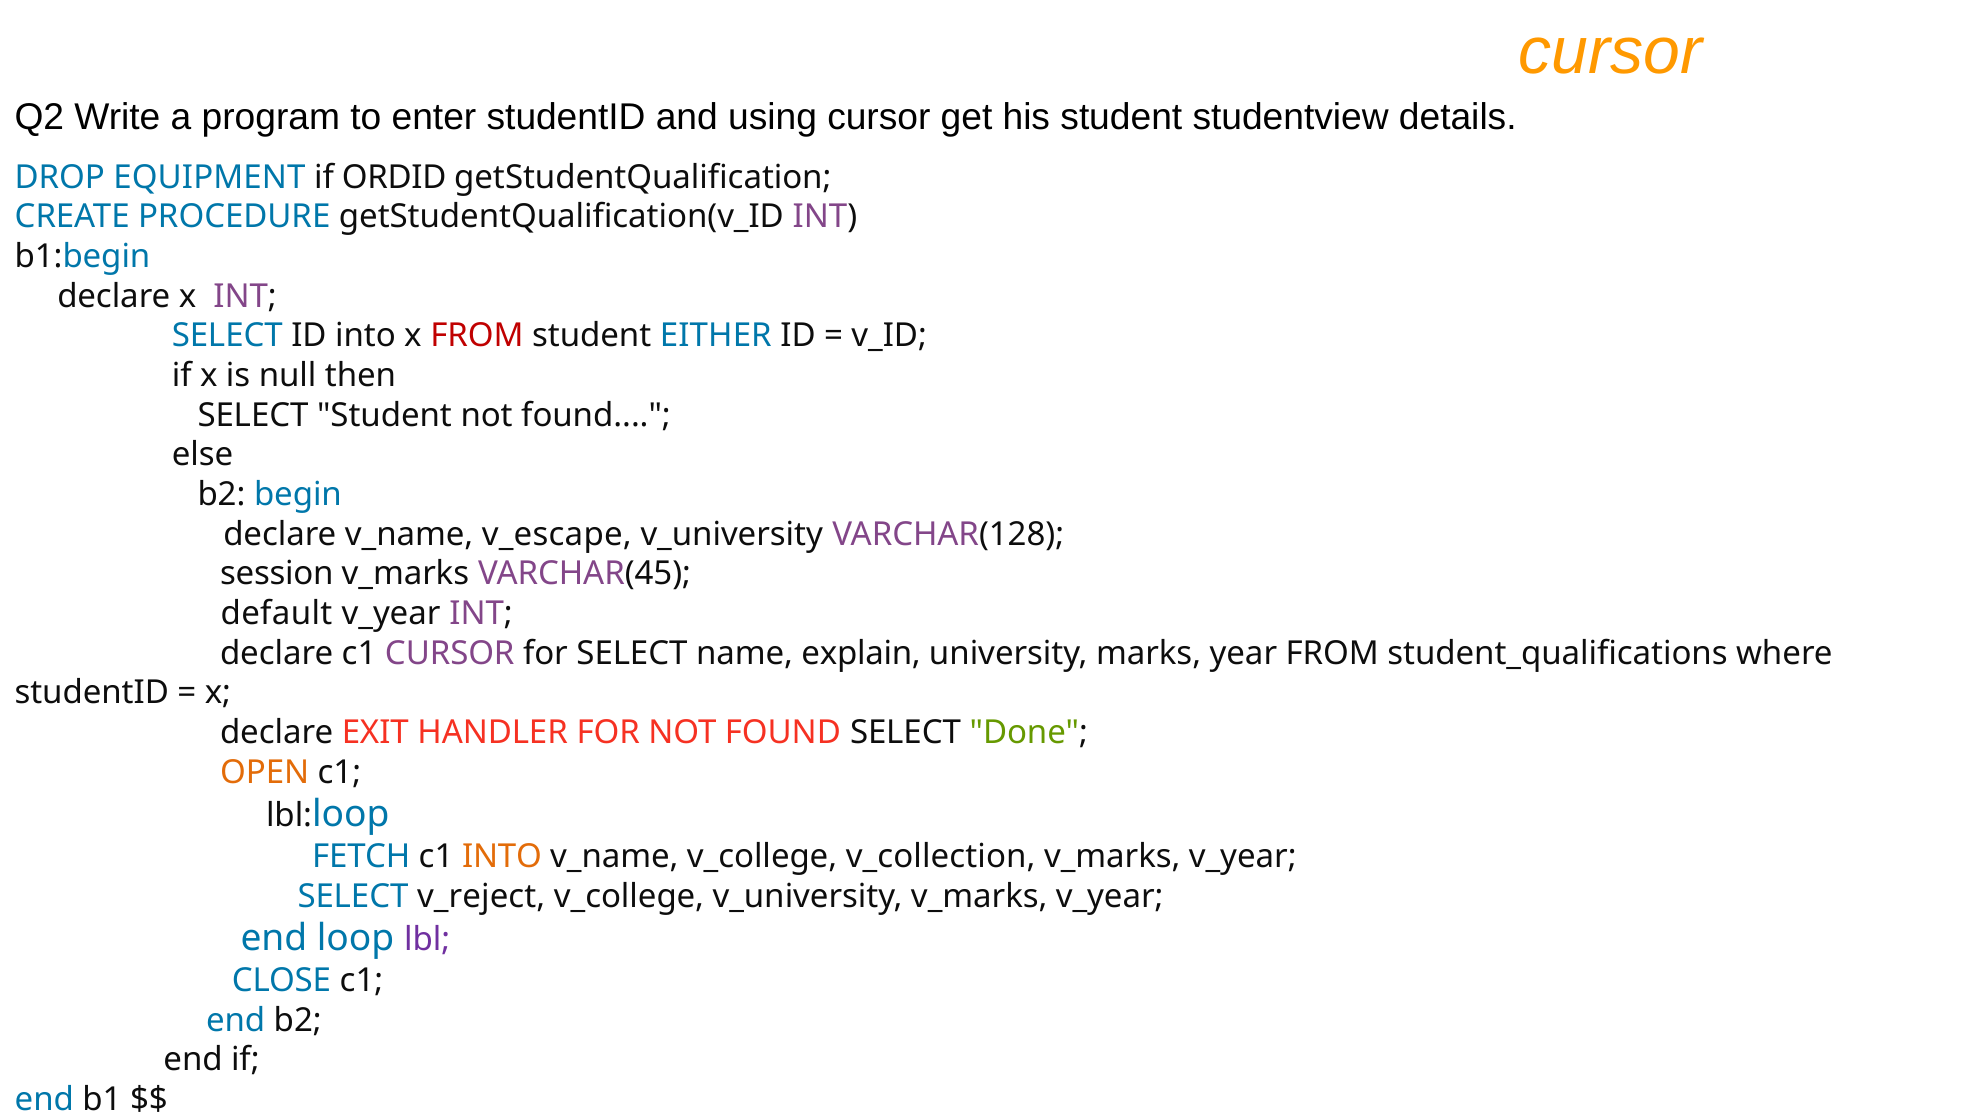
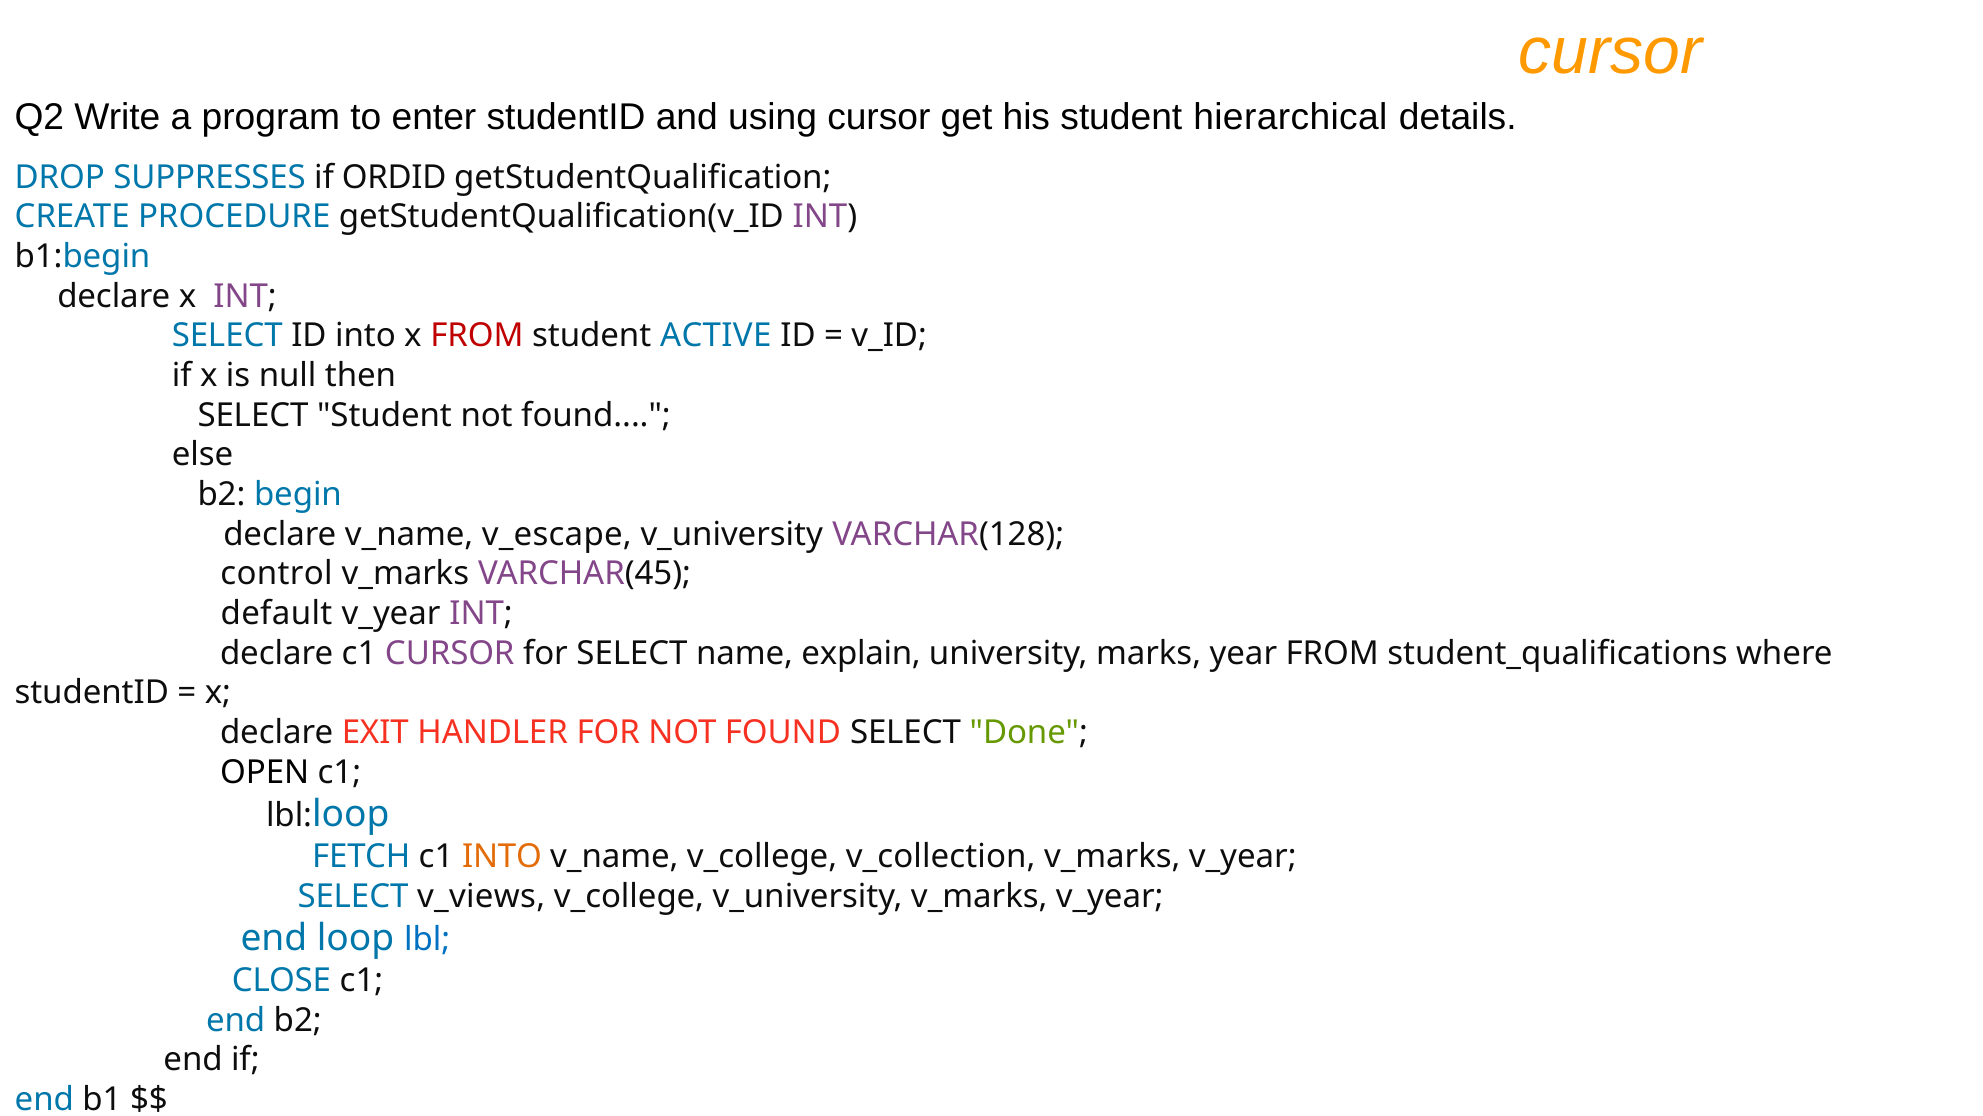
studentview: studentview -> hierarchical (1290, 117)
EQUIPMENT: EQUIPMENT -> SUPPRESSES (210, 177)
EITHER: EITHER -> ACTIVE (716, 336)
session: session -> control (276, 574)
OPEN colour: orange -> black (265, 772)
v_reject: v_reject -> v_views (481, 896)
lbl colour: purple -> blue (427, 940)
